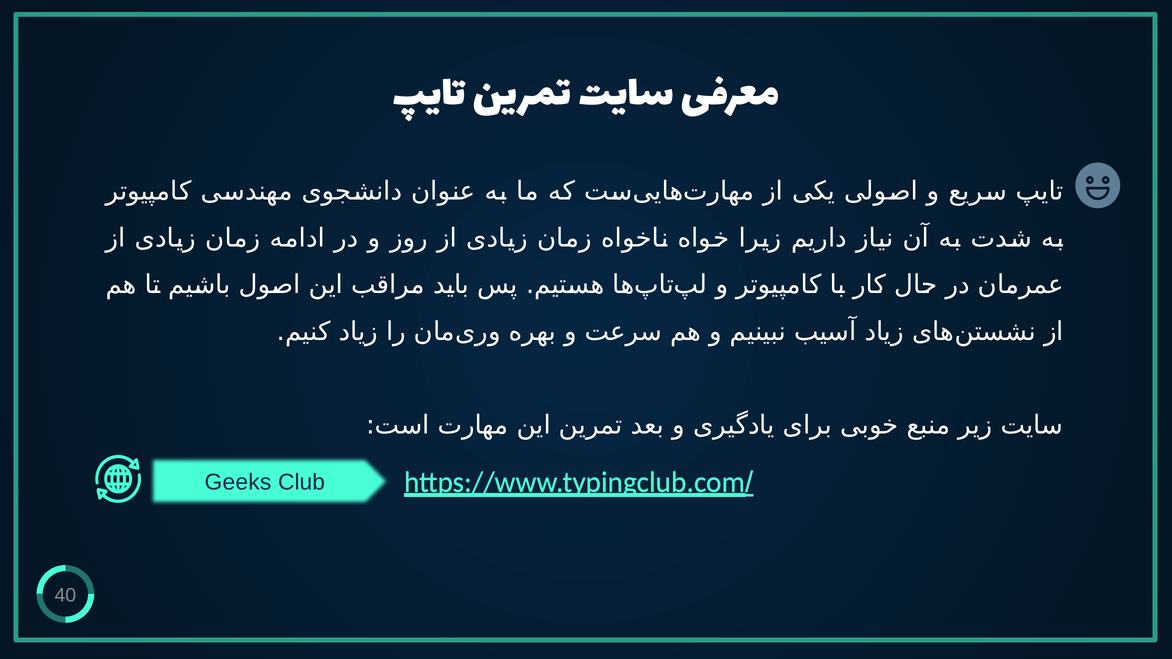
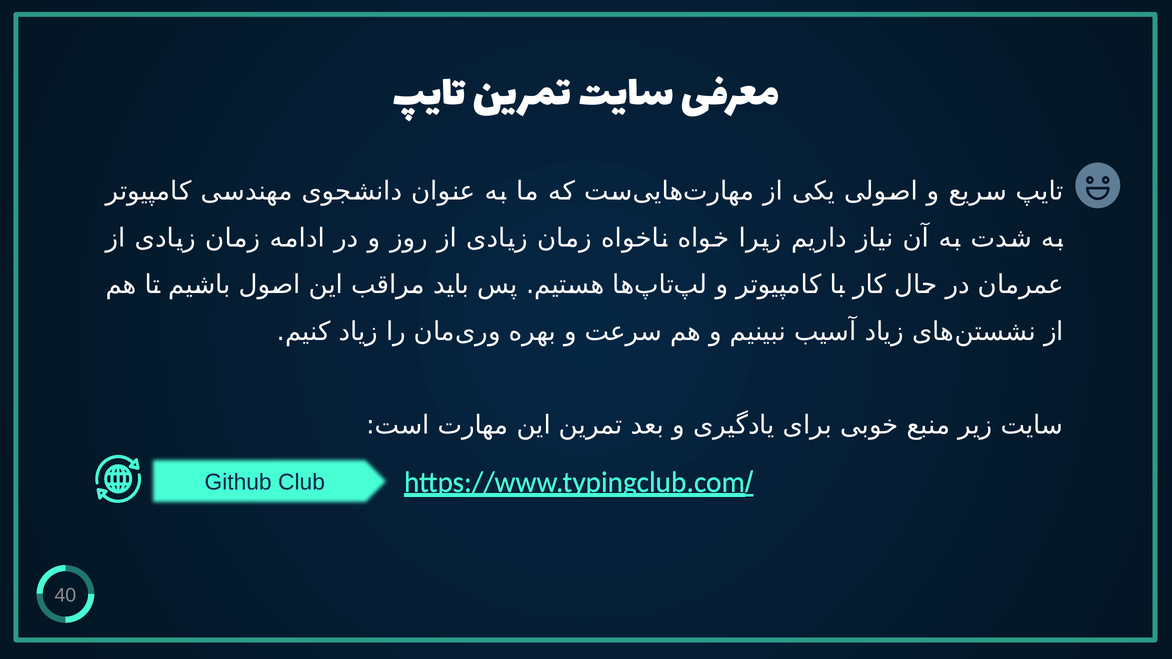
Geeks: Geeks -> Github (238, 483)
